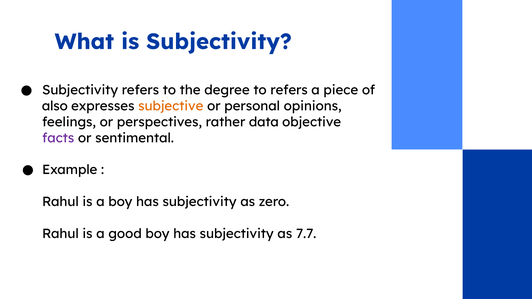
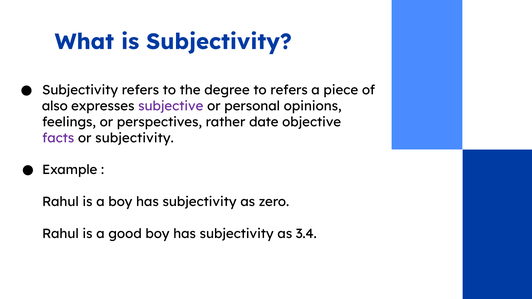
subjective colour: orange -> purple (171, 106)
data: data -> date (264, 122)
or sentimental: sentimental -> subjectivity (134, 138)
7.7: 7.7 -> 3.4 (306, 234)
